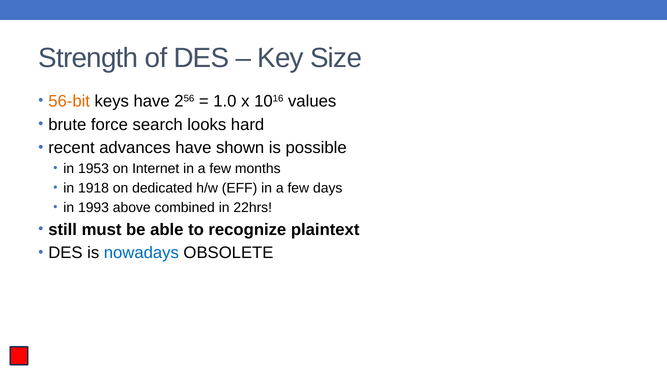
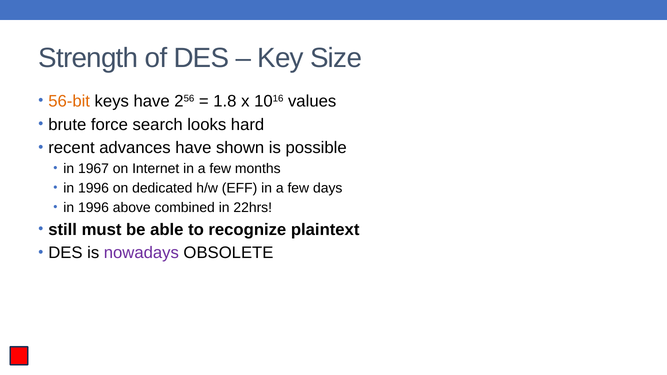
1.0: 1.0 -> 1.8 (225, 101)
1953: 1953 -> 1967 (93, 169)
1918: 1918 -> 1996 (93, 188)
1993: 1993 -> 1996 (93, 208)
nowadays colour: blue -> purple (141, 253)
